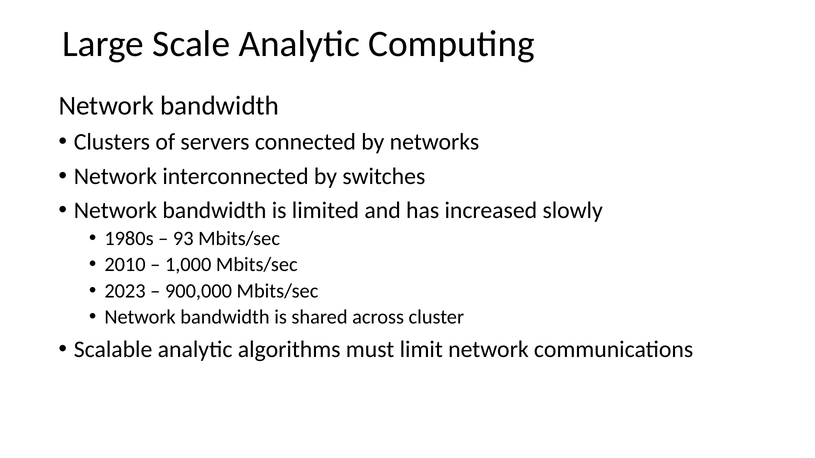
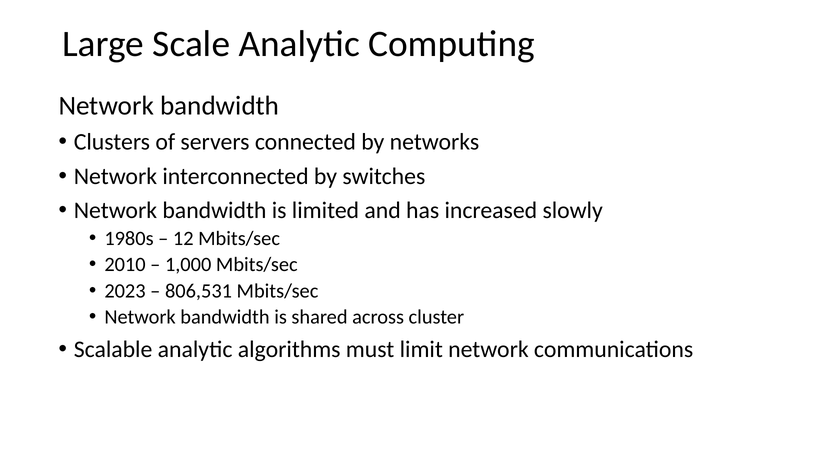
93: 93 -> 12 (183, 239)
900,000: 900,000 -> 806,531 (199, 291)
